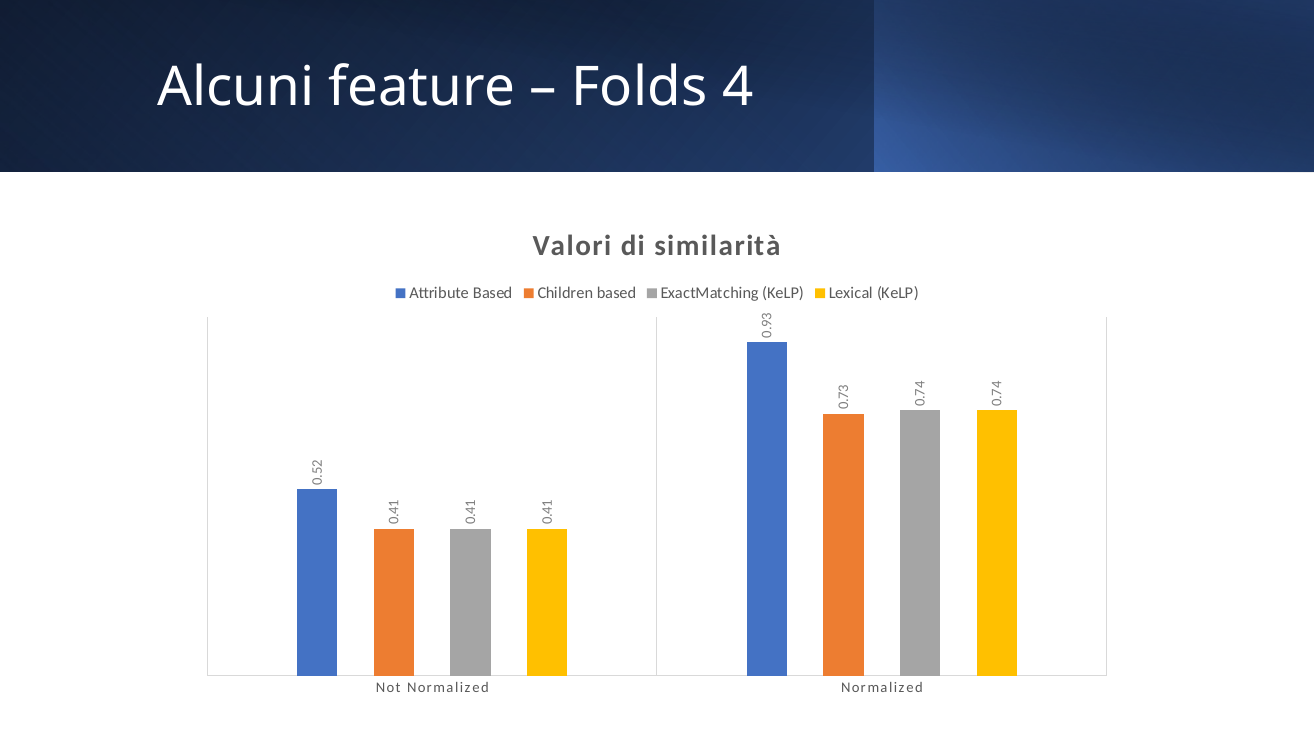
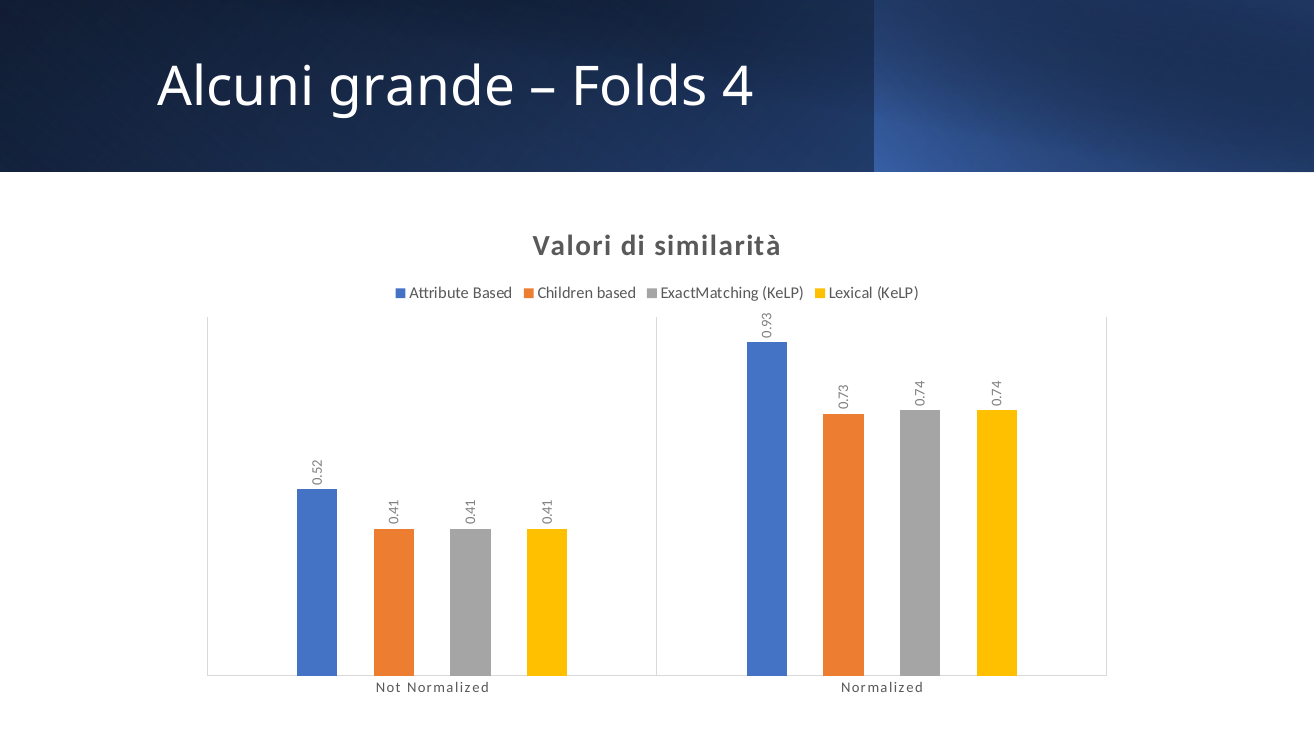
feature: feature -> grande (422, 87)
